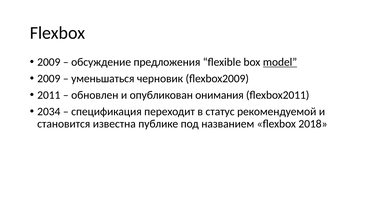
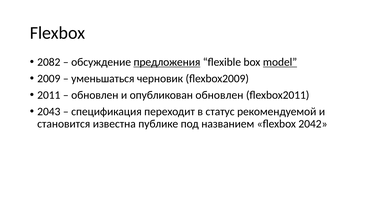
2009: 2009 -> 2082 (49, 62)
предложения underline: none -> present (167, 62)
опубликован онимания: онимания -> обновлен (219, 95)
2034: 2034 -> 2043 (49, 111)
2018: 2018 -> 2042 (313, 124)
